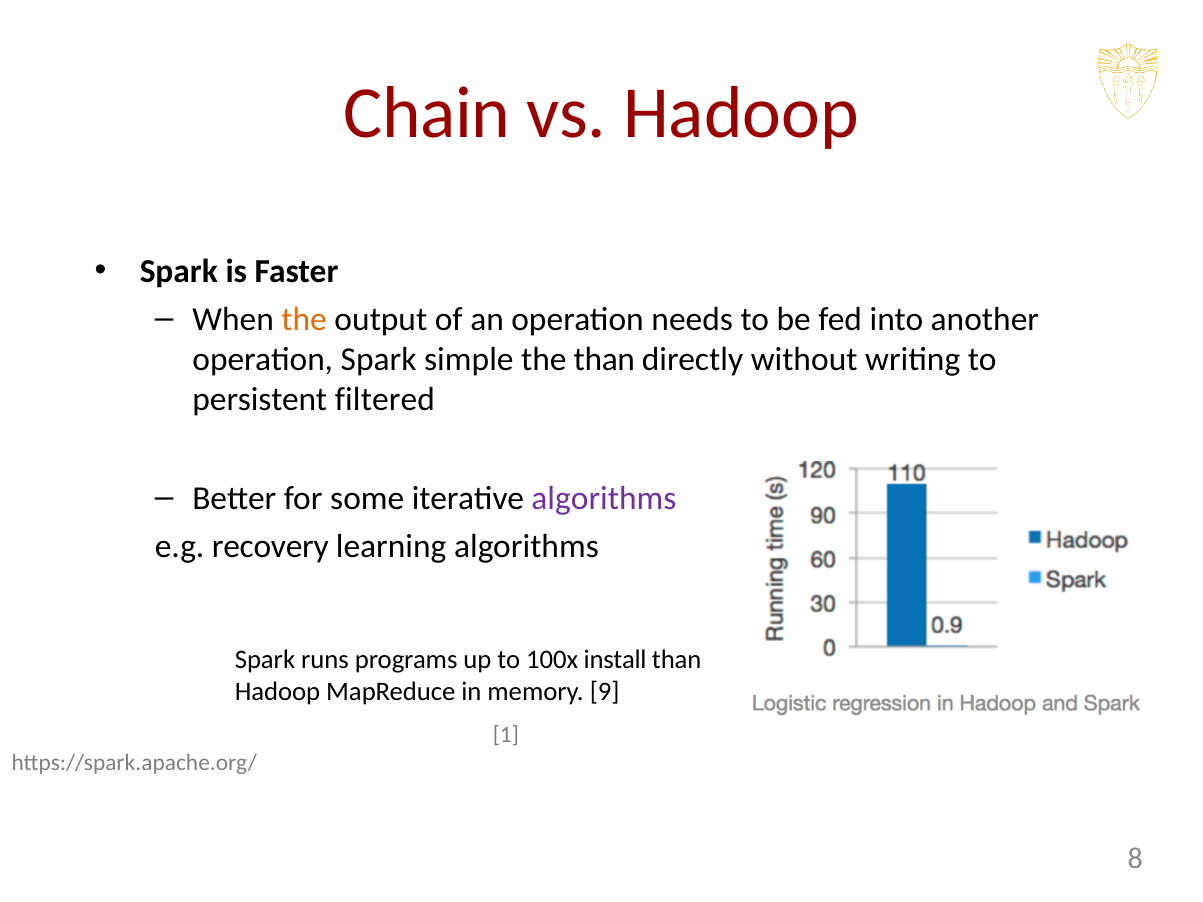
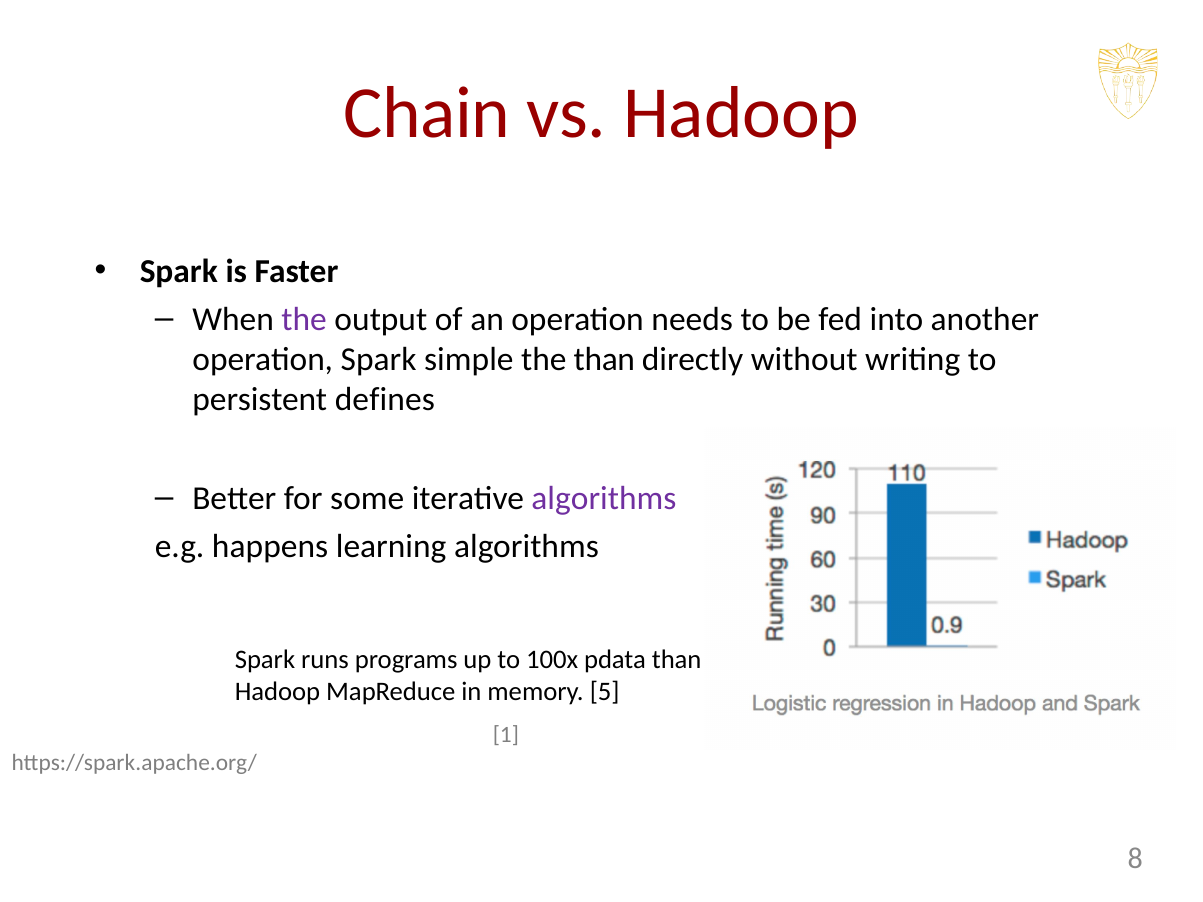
the colour: orange -> purple (304, 319)
filtered: filtered -> defines (385, 400)
recovery: recovery -> happens (270, 546)
install: install -> pdata (615, 659)
9: 9 -> 5 (605, 692)
